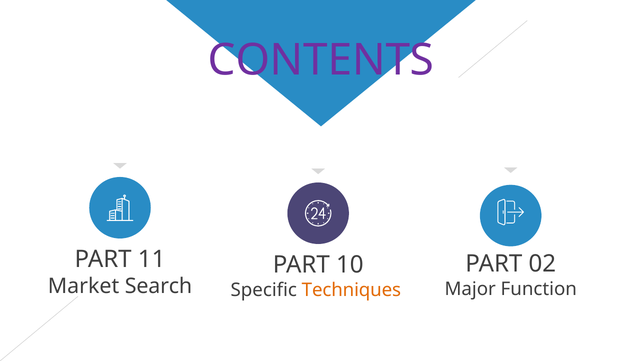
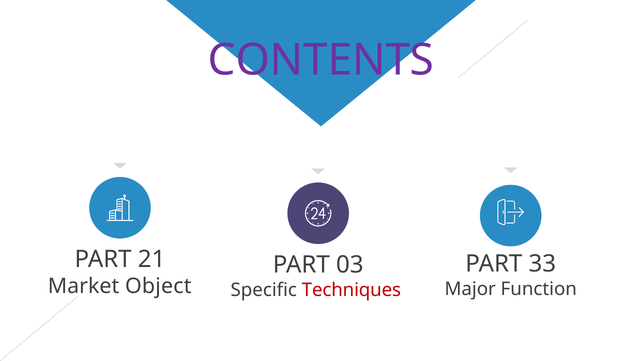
11: 11 -> 21 (152, 259)
02: 02 -> 33 (542, 264)
10: 10 -> 03 (350, 265)
Search: Search -> Object (158, 286)
Techniques colour: orange -> red (351, 290)
